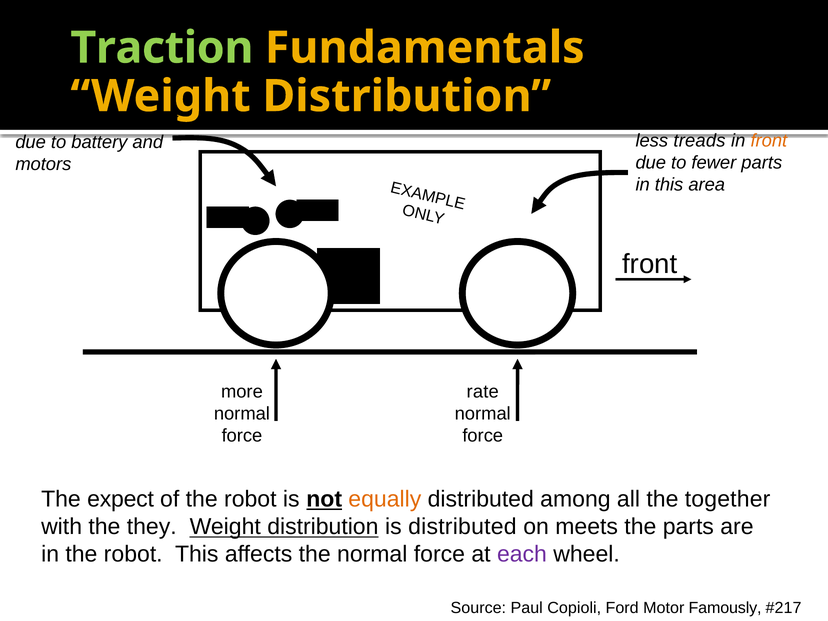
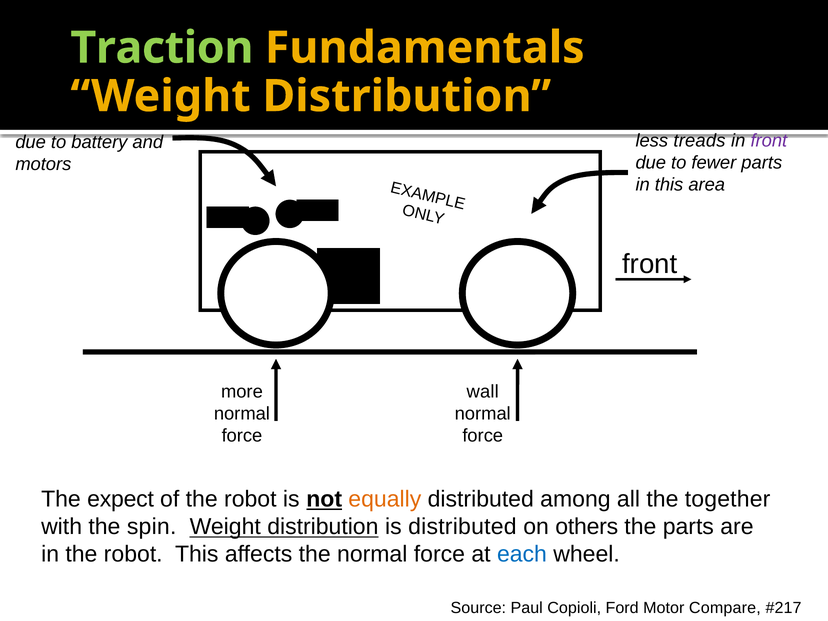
front colour: orange -> purple (769, 141)
rate: rate -> wall (483, 392)
they: they -> spin (152, 527)
meets: meets -> others (587, 527)
each colour: purple -> blue (522, 554)
Famously: Famously -> Compare (725, 608)
